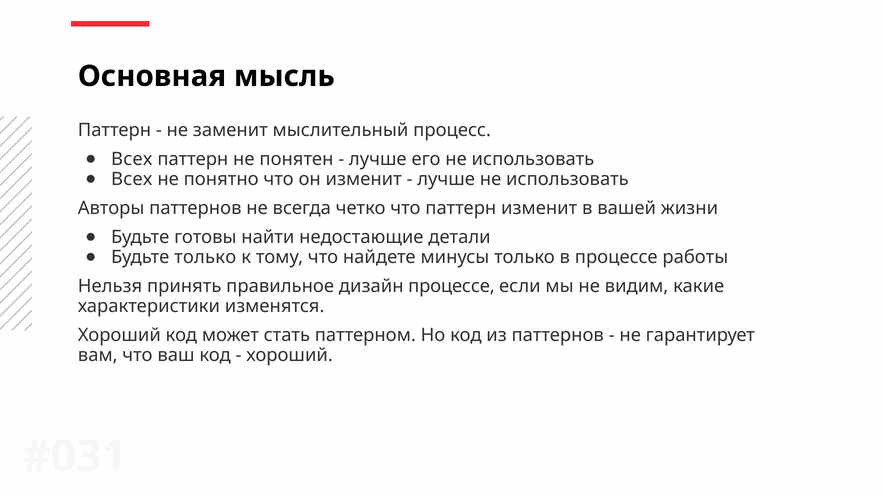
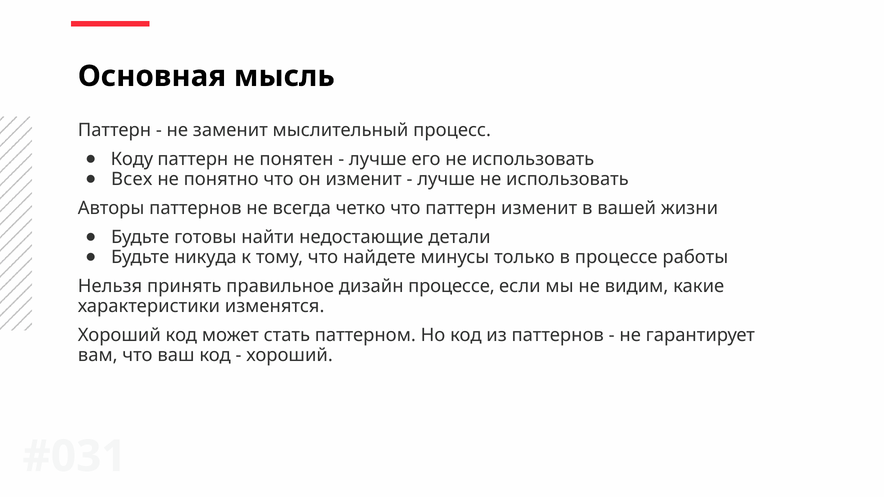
Всех: Всех -> Коду (132, 159)
Будьте только: только -> никуда (205, 257)
